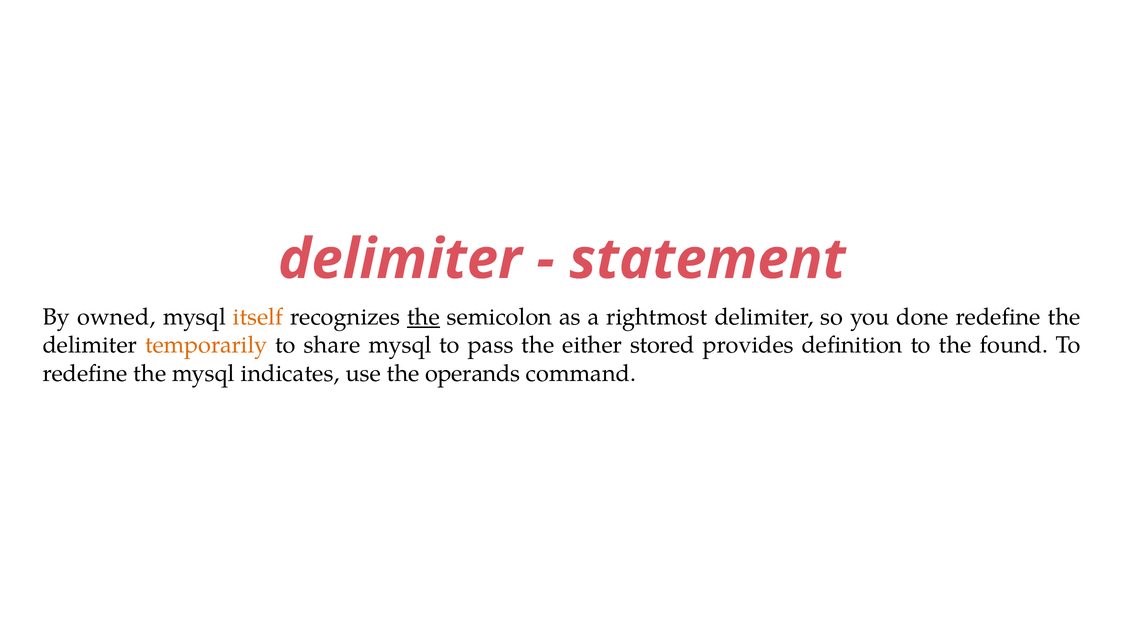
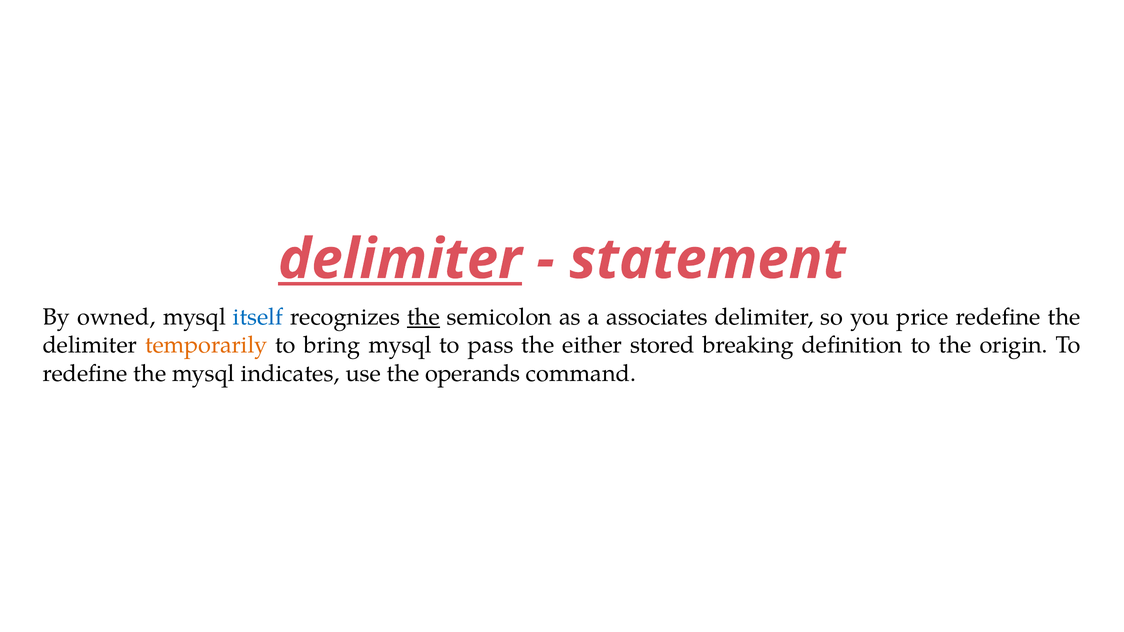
delimiter underline: none -> present (400, 260)
itself colour: orange -> blue (258, 317)
rightmost: rightmost -> associates (657, 317)
done: done -> price (922, 317)
share: share -> bring (332, 345)
provides: provides -> breaking (748, 345)
found: found -> origin (1014, 345)
